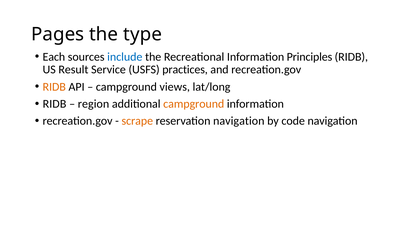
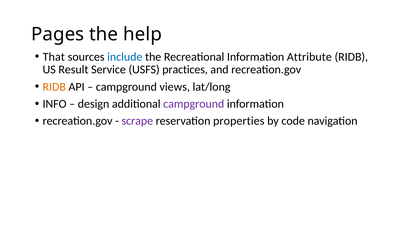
type: type -> help (143, 34)
Each: Each -> That (54, 57)
Principles: Principles -> Attribute (309, 57)
RIDB: RIDB -> INFO (55, 104)
region: region -> design (94, 104)
campground colour: orange -> purple (194, 104)
scrape colour: orange -> purple (137, 121)
reservation navigation: navigation -> properties (239, 121)
